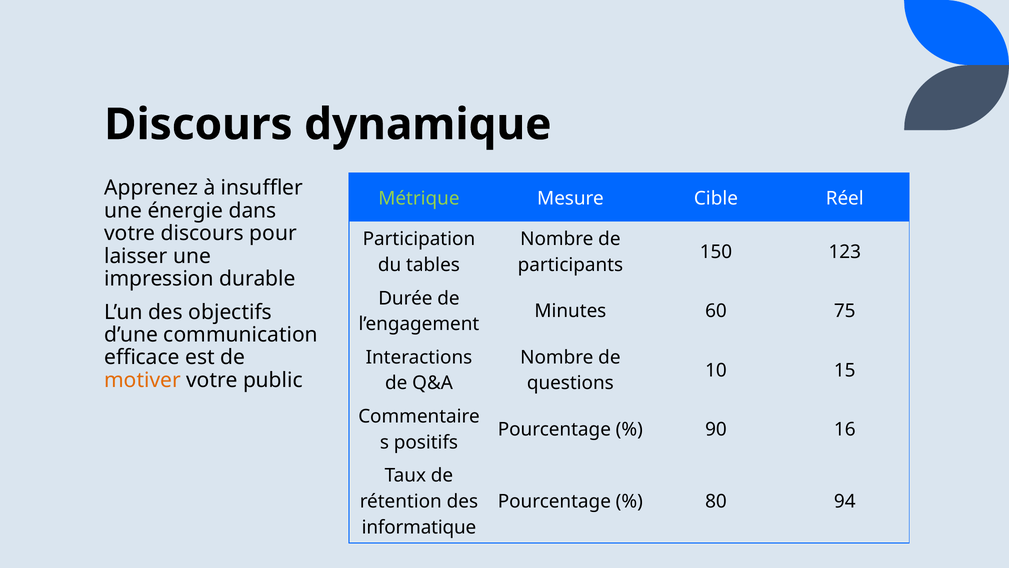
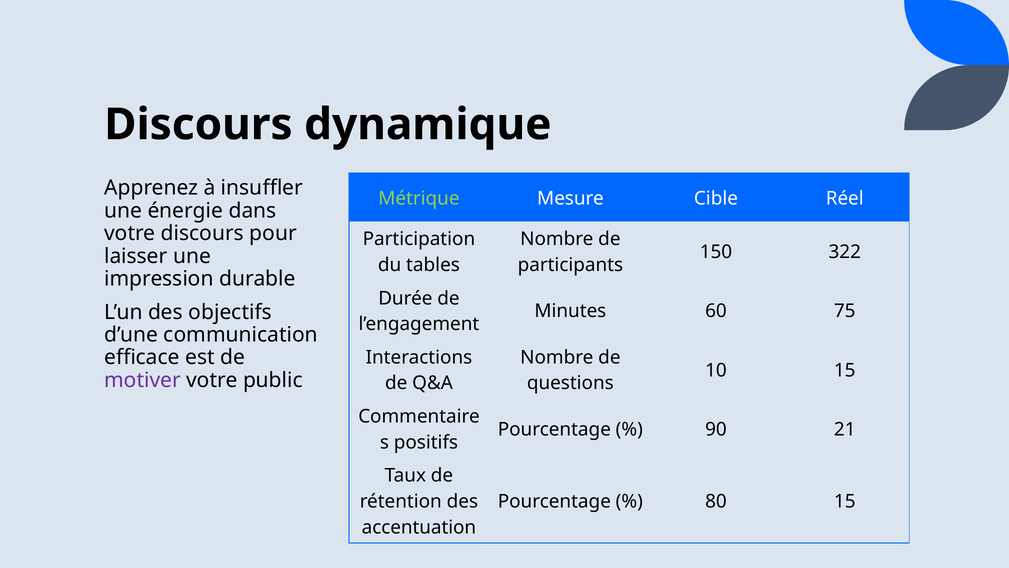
123: 123 -> 322 (845, 252)
motiver colour: orange -> purple (143, 380)
16: 16 -> 21 (845, 429)
80 94: 94 -> 15 (845, 501)
informatique: informatique -> accentuation (419, 527)
